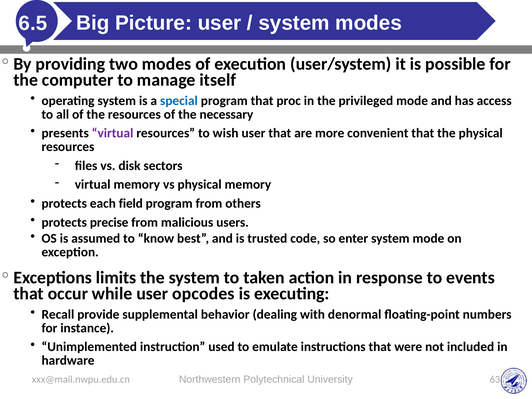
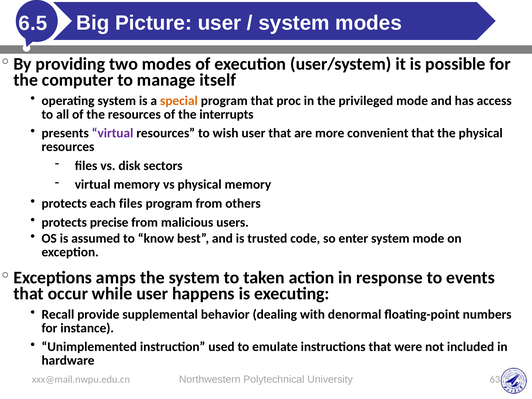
special colour: blue -> orange (179, 101)
necessary: necessary -> interrupts (226, 114)
each field: field -> files (131, 203)
limits: limits -> amps (116, 278)
opcodes: opcodes -> happens (203, 294)
